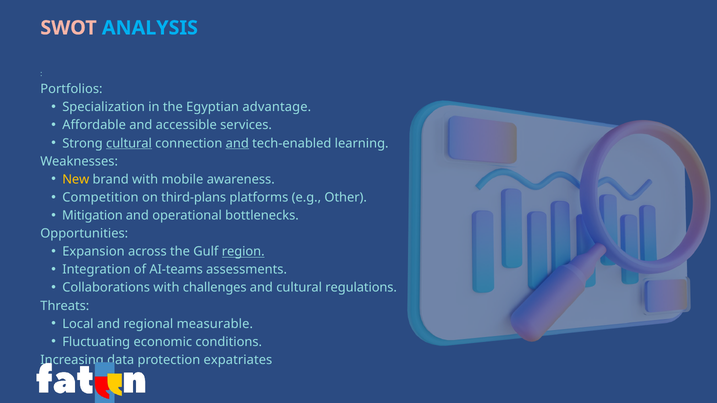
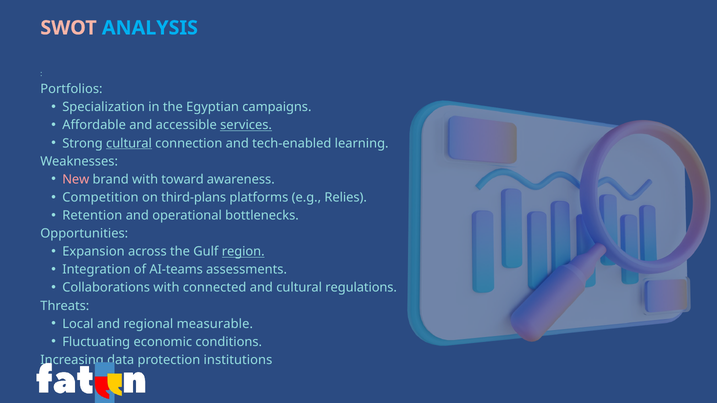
advantage: advantage -> campaigns (277, 107)
services underline: none -> present (246, 125)
and underline: present -> none (237, 143)
New colour: yellow -> pink (76, 180)
mobile: mobile -> toward (183, 180)
Other: Other -> Relies (346, 198)
Mitigation: Mitigation -> Retention (92, 216)
challenges: challenges -> connected (215, 288)
expatriates: expatriates -> institutions (238, 360)
